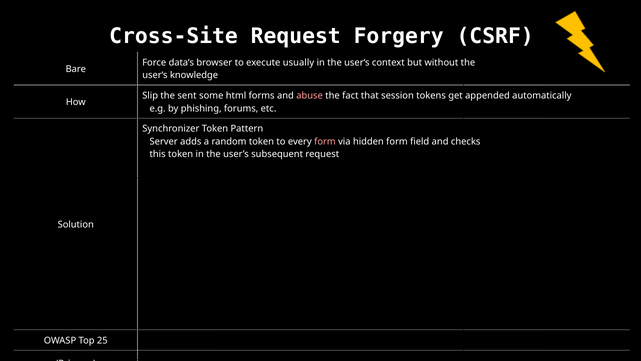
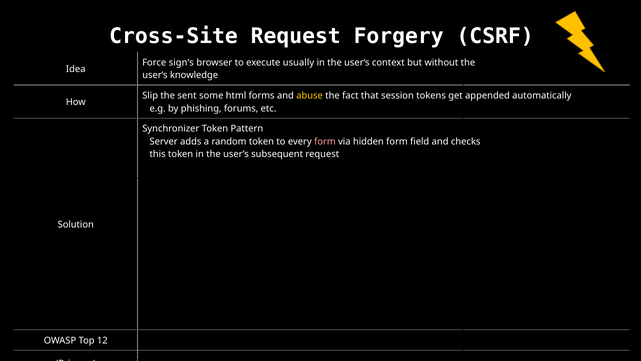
data‘s: data‘s -> sign‘s (181, 63)
Bare: Bare -> Idea (76, 69)
abuse colour: pink -> yellow (310, 96)
25: 25 -> 12 (102, 340)
